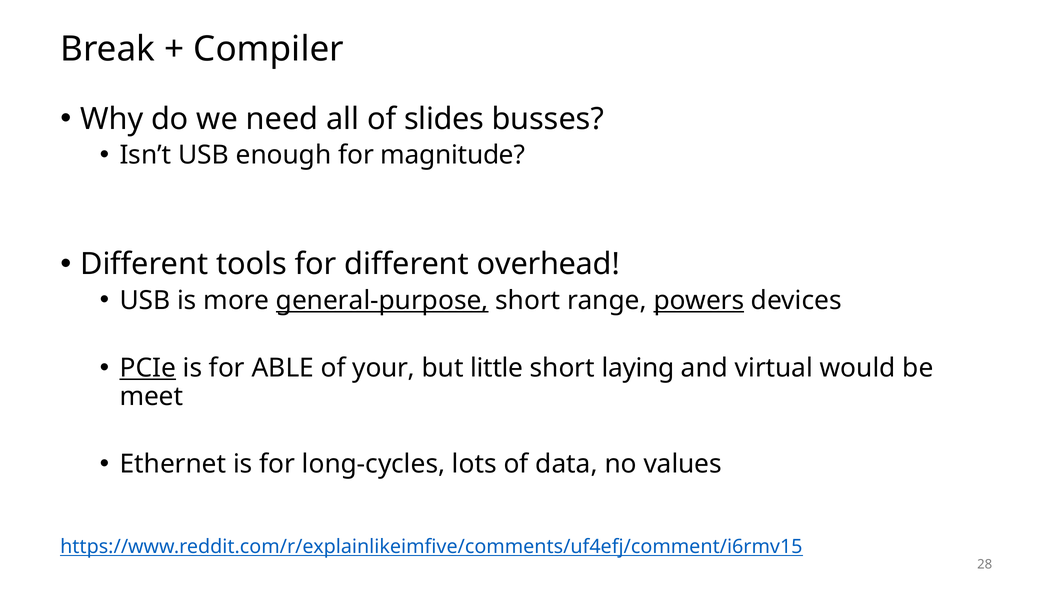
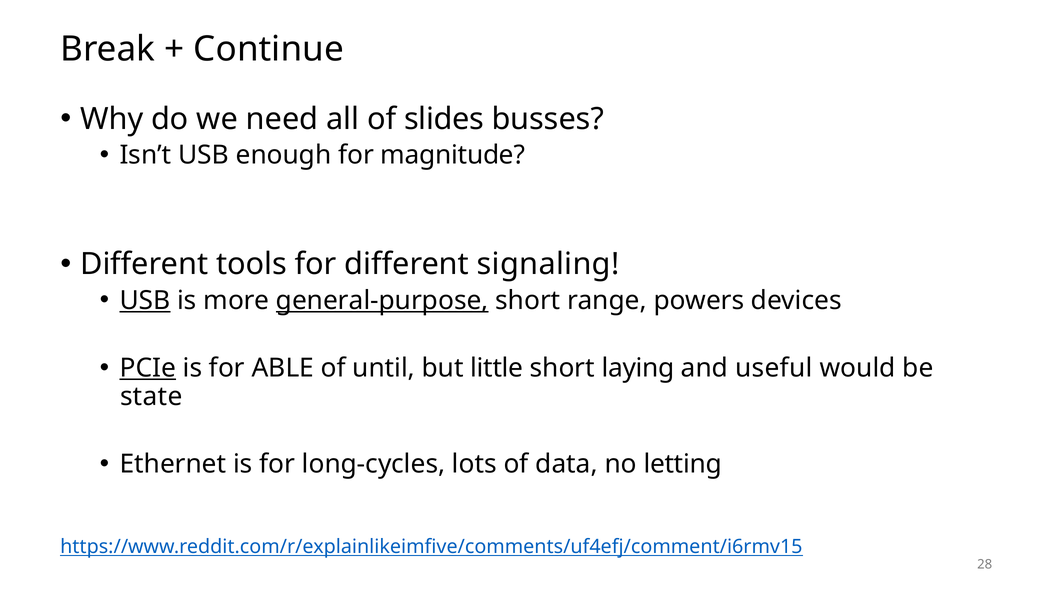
Compiler: Compiler -> Continue (269, 49)
overhead: overhead -> signaling (548, 264)
USB underline: none -> present (145, 301)
powers underline: present -> none (699, 301)
your: your -> until (384, 368)
virtual: virtual -> useful (774, 368)
meet: meet -> state (151, 397)
values: values -> letting (683, 465)
